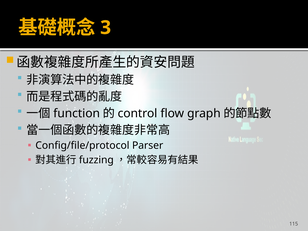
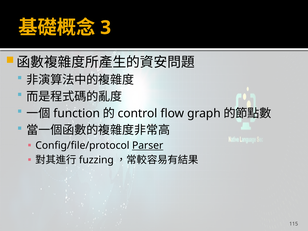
Parser underline: none -> present (148, 146)
